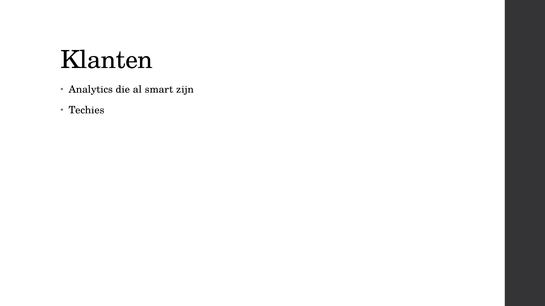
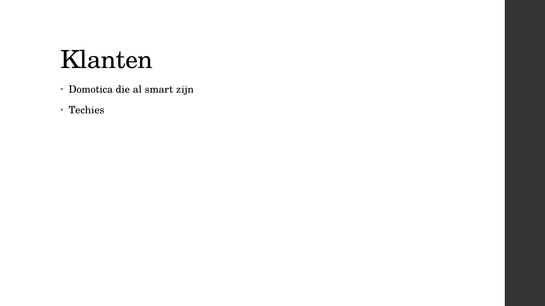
Analytics: Analytics -> Domotica (91, 90)
